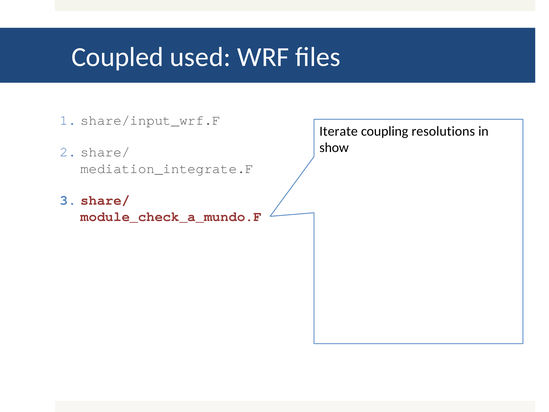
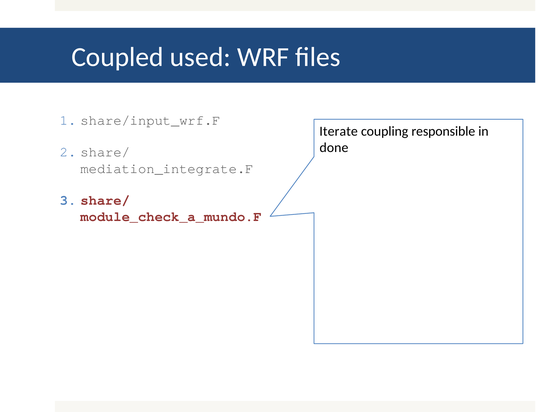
resolutions: resolutions -> responsible (443, 131)
show: show -> done (334, 148)
